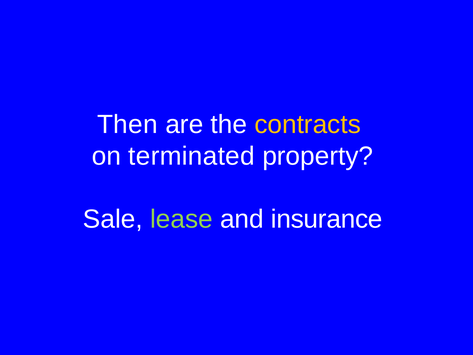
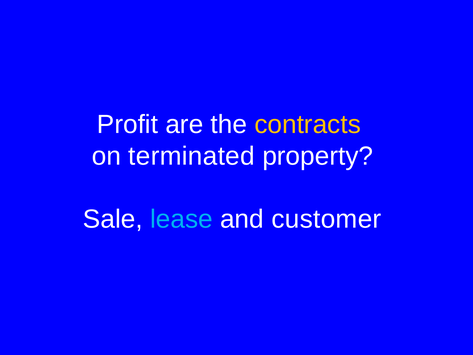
Then: Then -> Profit (127, 125)
lease colour: light green -> light blue (181, 219)
insurance: insurance -> customer (326, 219)
